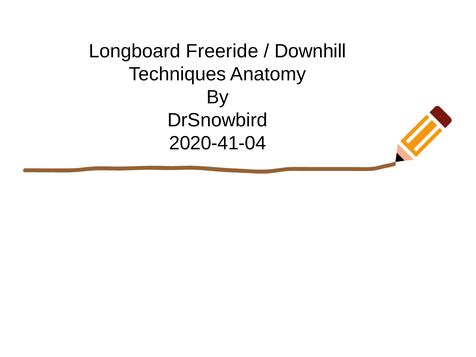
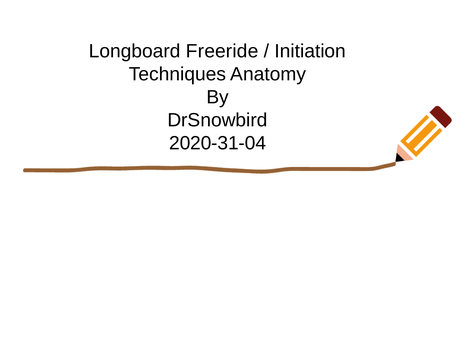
Downhill: Downhill -> Initiation (310, 51)
2020-41-04: 2020-41-04 -> 2020-31-04 (218, 143)
